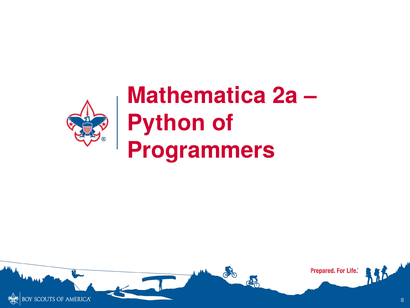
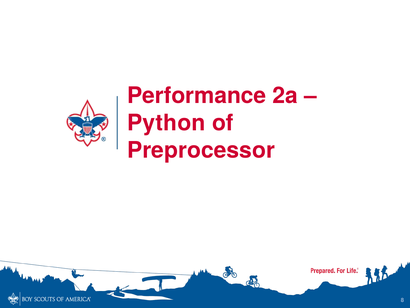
Mathematica: Mathematica -> Performance (197, 96)
Programmers: Programmers -> Preprocessor (201, 150)
